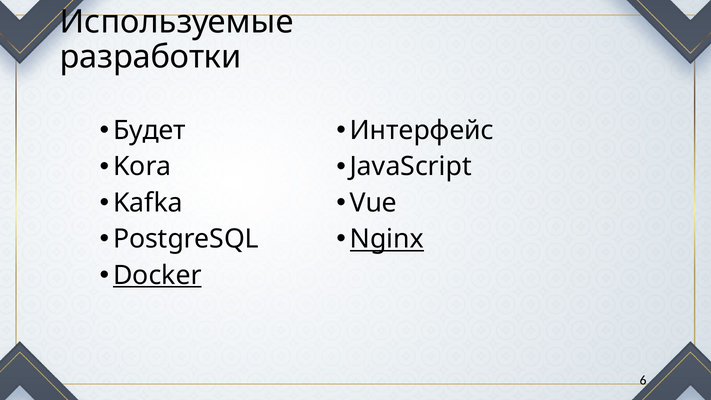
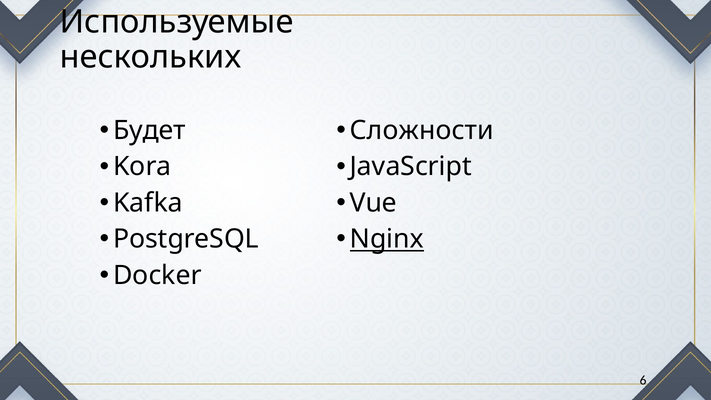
разработки: разработки -> нескольких (151, 57)
Интерфейс: Интерфейс -> Сложности (422, 130)
Docker underline: present -> none (157, 275)
